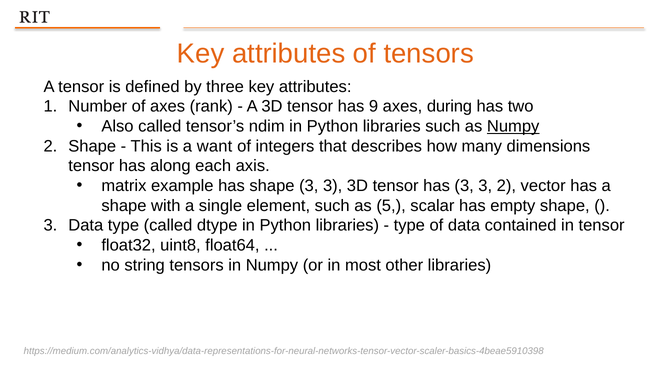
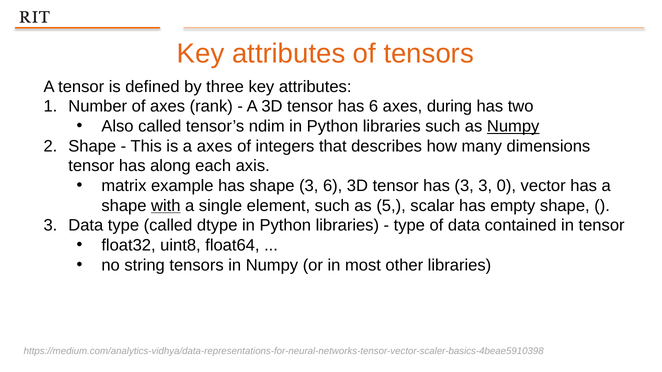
has 9: 9 -> 6 (374, 107)
a want: want -> axes (215, 146)
shape 3 3: 3 -> 6 (333, 186)
3 2: 2 -> 0 (506, 186)
with underline: none -> present (166, 206)
